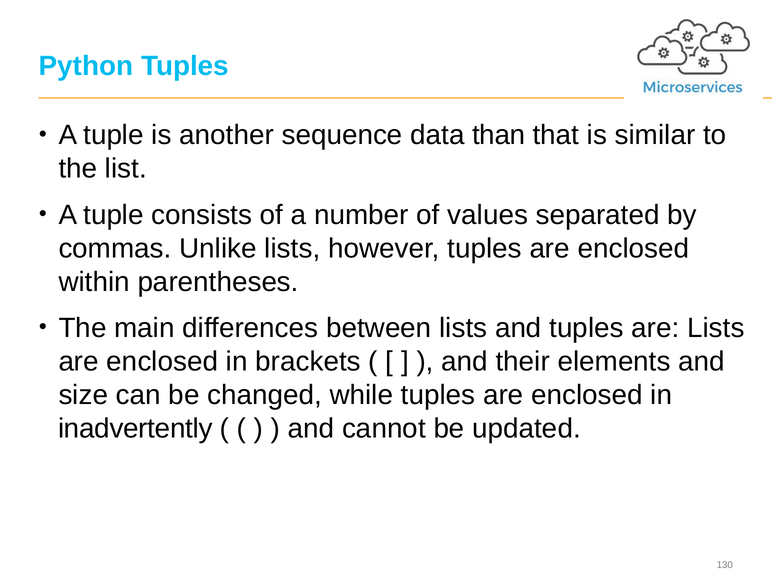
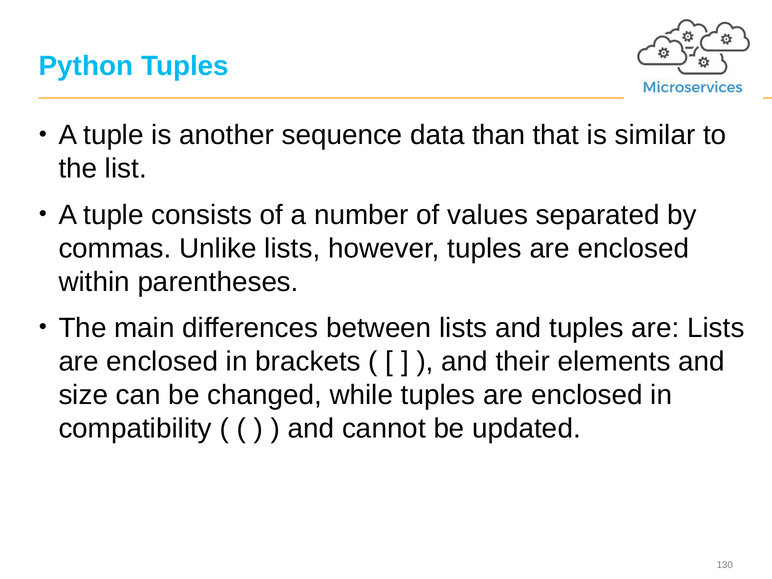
inadvertently: inadvertently -> compatibility (135, 428)
